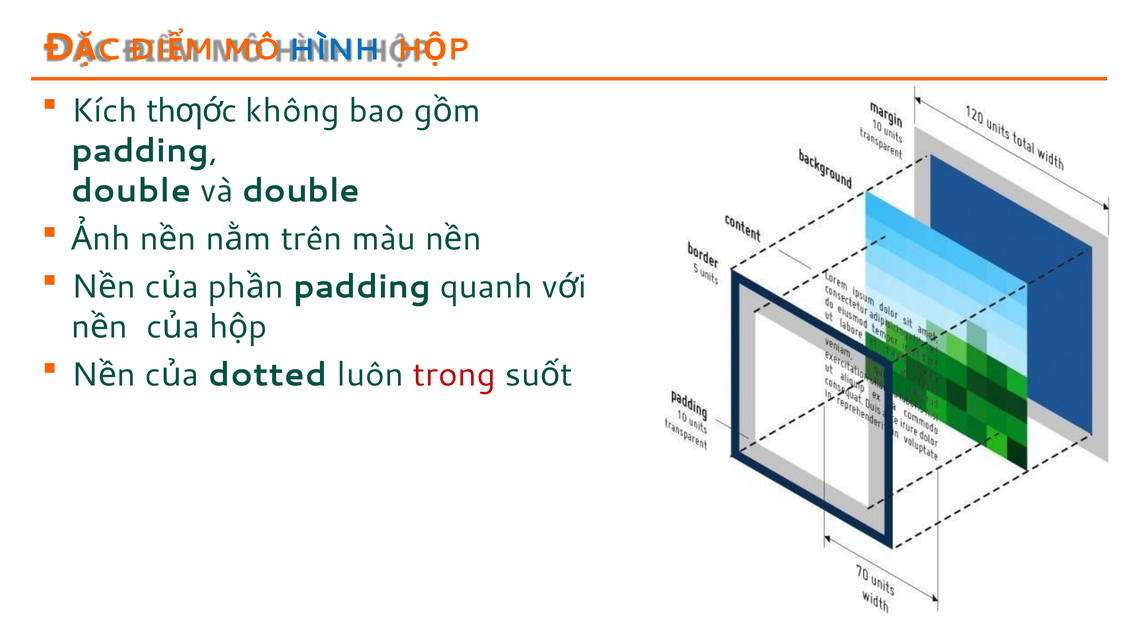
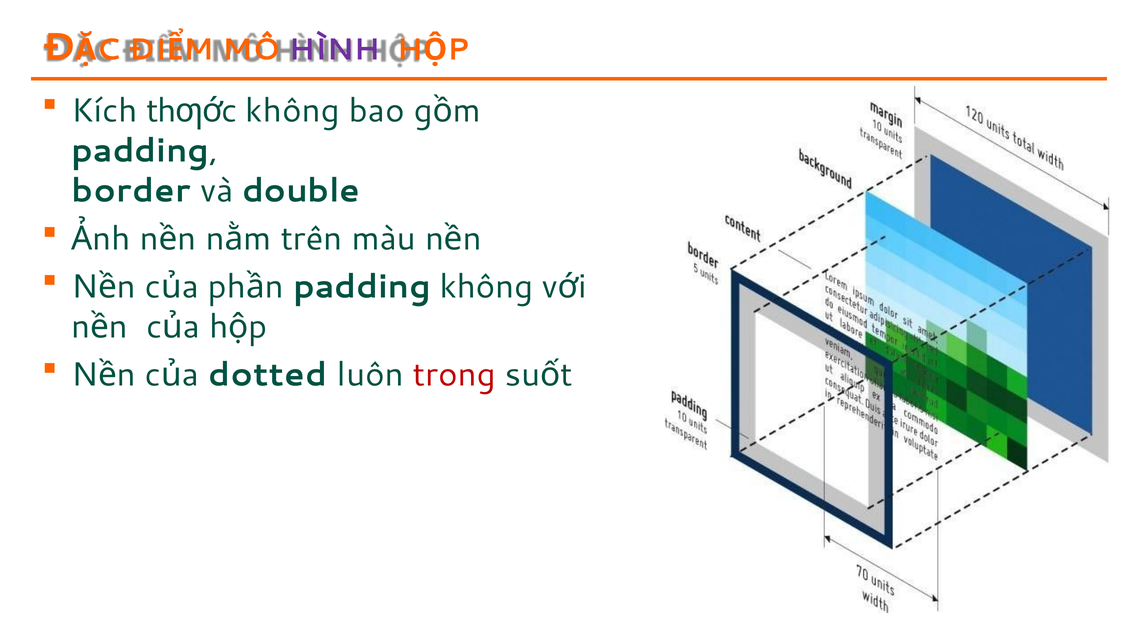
HÌNH colour: blue -> purple (334, 50)
double: double -> border (131, 191)
padding quanh: quanh -> không (486, 287)
